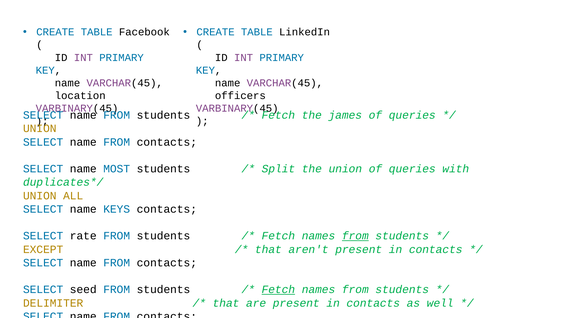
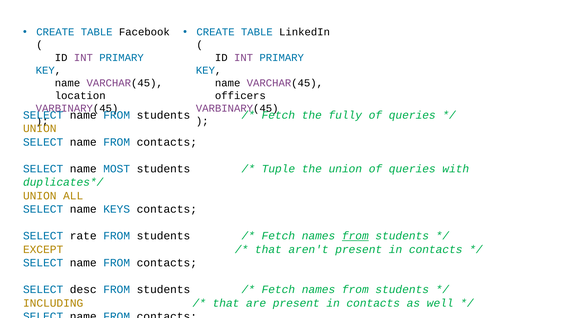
james: james -> fully (345, 115)
Split: Split -> Tuple (278, 169)
seed: seed -> desc (83, 289)
Fetch underline: present -> none (278, 289)
DELIMITER: DELIMITER -> INCLUDING (53, 303)
